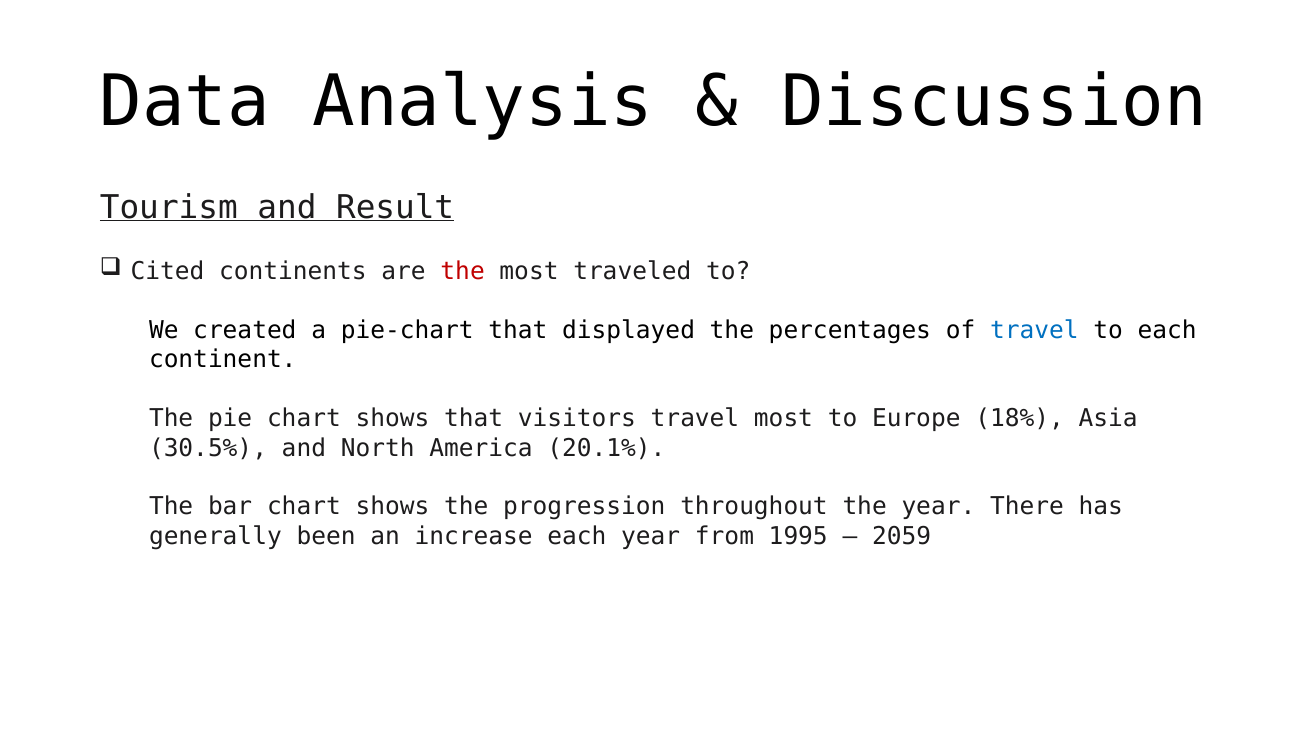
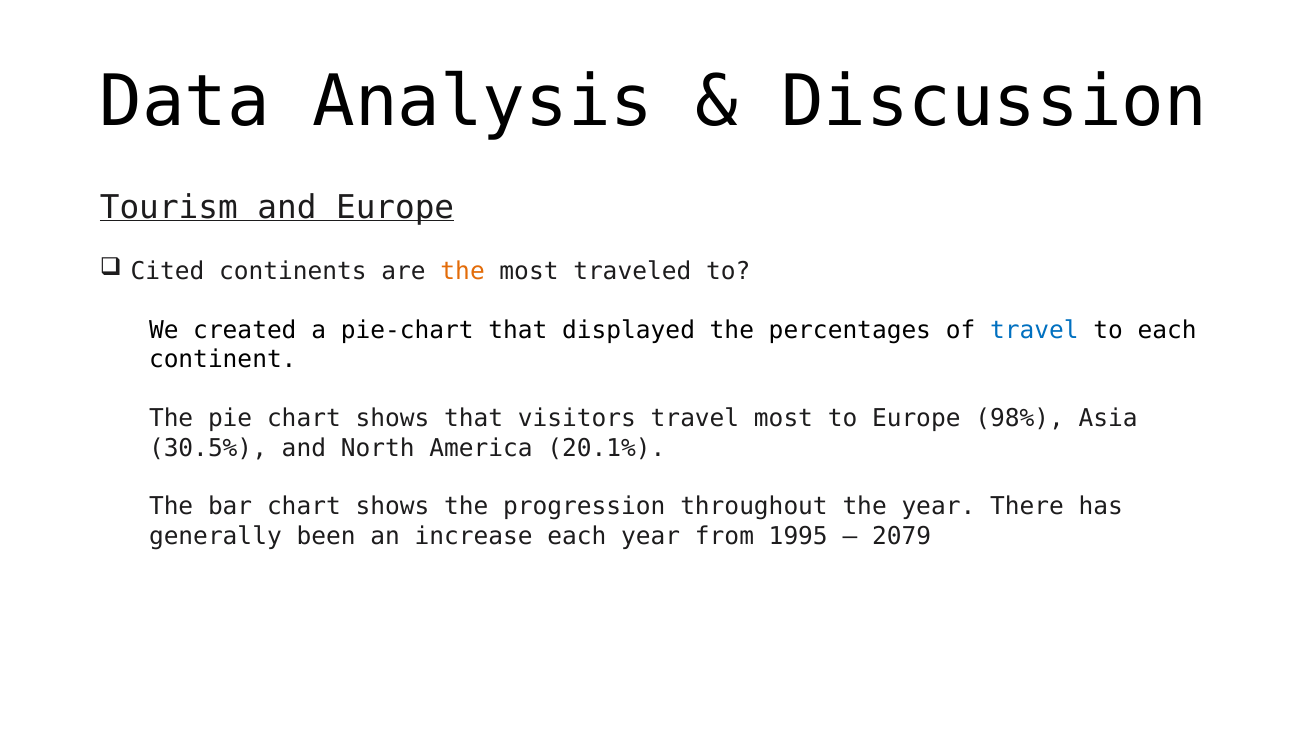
and Result: Result -> Europe (395, 208)
the colour: red -> orange (463, 271)
18%: 18% -> 98% (1020, 418)
2059: 2059 -> 2079 (902, 536)
